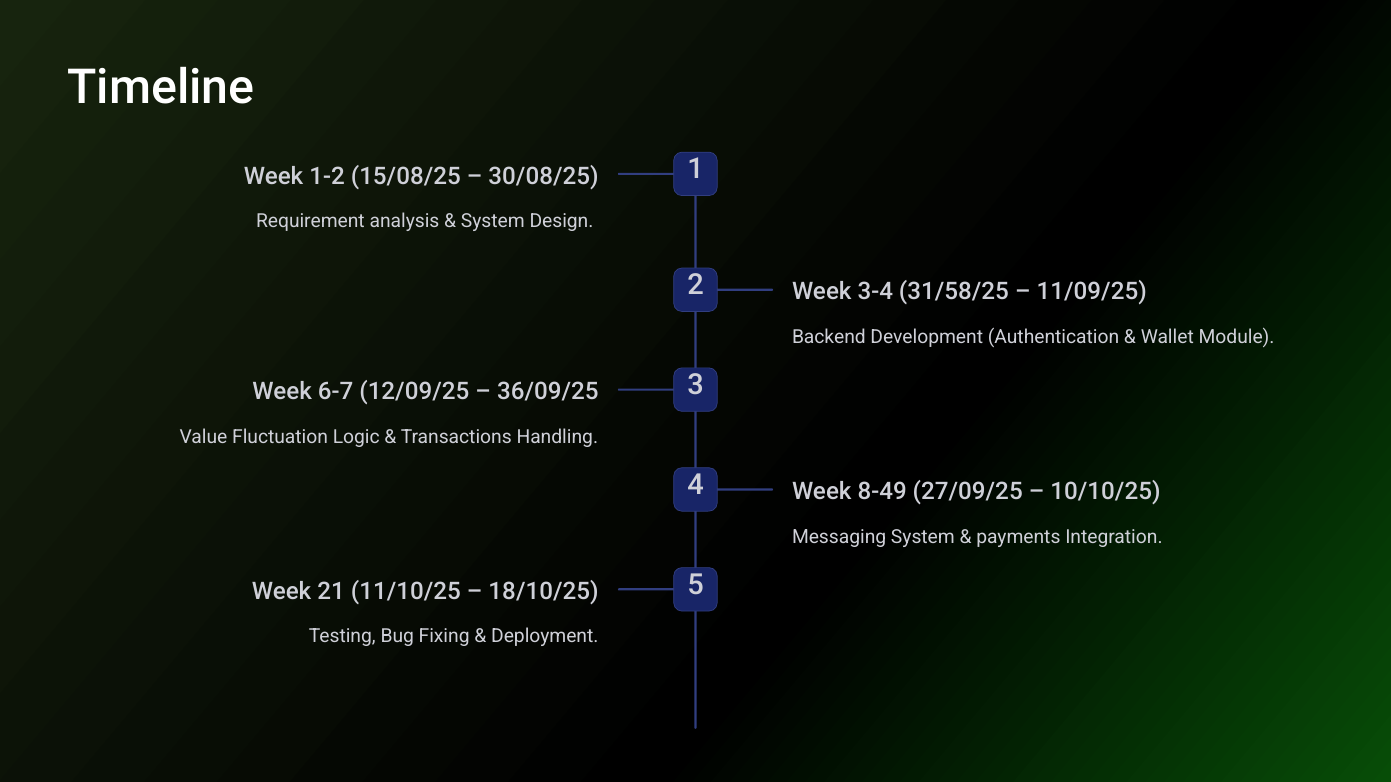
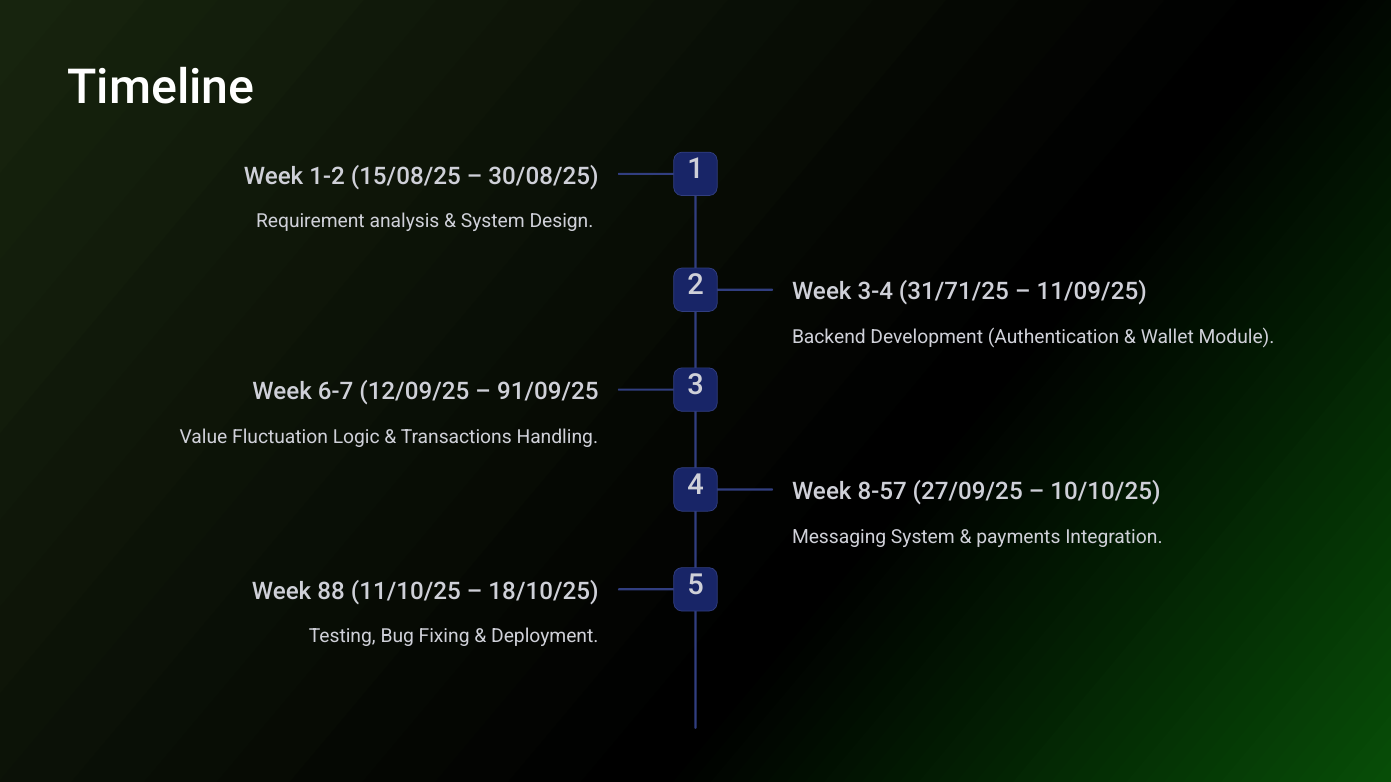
31/58/25: 31/58/25 -> 31/71/25 (954, 292)
36/09/25: 36/09/25 -> 91/09/25 (548, 392)
8-49: 8-49 -> 8-57 (882, 492)
21: 21 -> 88 (331, 592)
